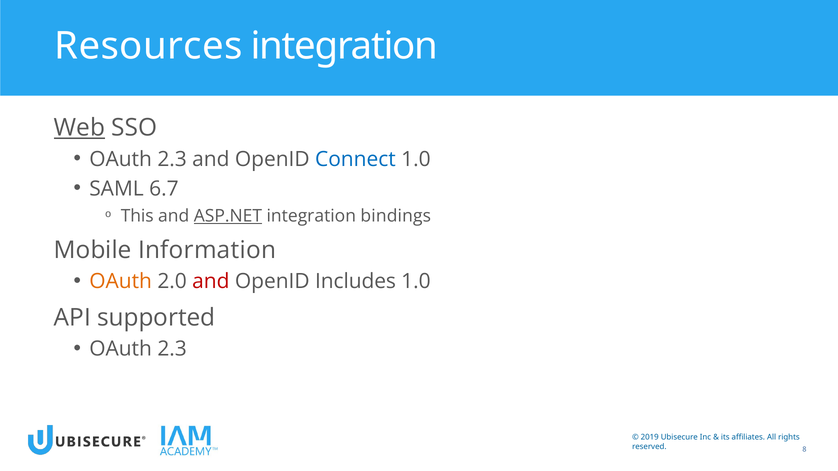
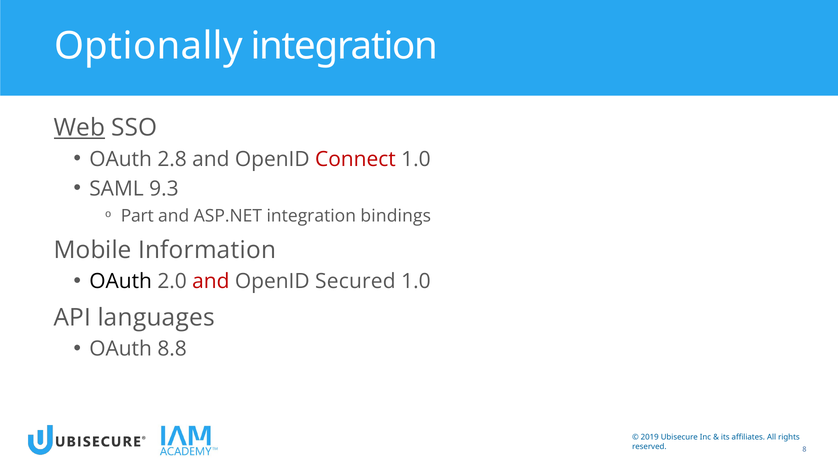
Resources: Resources -> Optionally (148, 46)
2.3: 2.3 -> 2.8 (172, 159)
Connect colour: blue -> red (355, 159)
6.7: 6.7 -> 9.3 (164, 189)
This: This -> Part (137, 216)
ASP.NET underline: present -> none (228, 216)
OAuth colour: orange -> black (121, 282)
Includes: Includes -> Secured (355, 282)
supported: supported -> languages (156, 318)
2.3: 2.3 -> 8.8 (172, 349)
